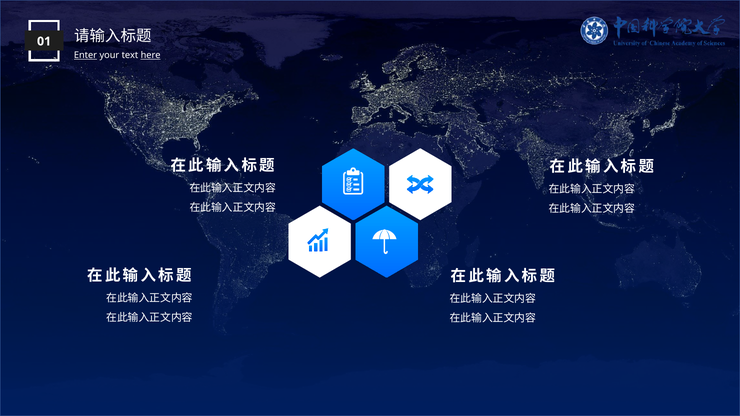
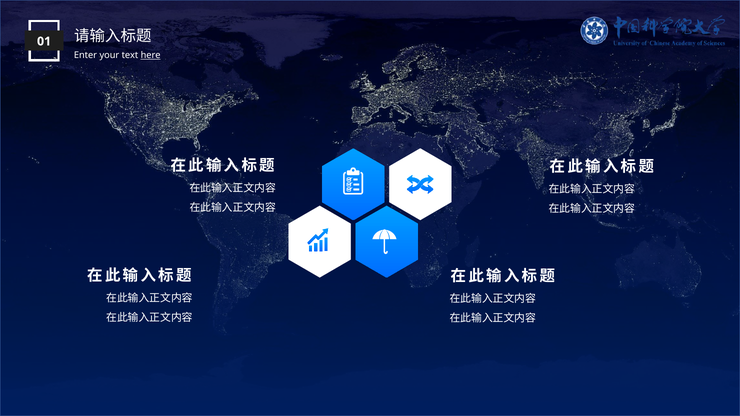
Enter underline: present -> none (85, 55)
